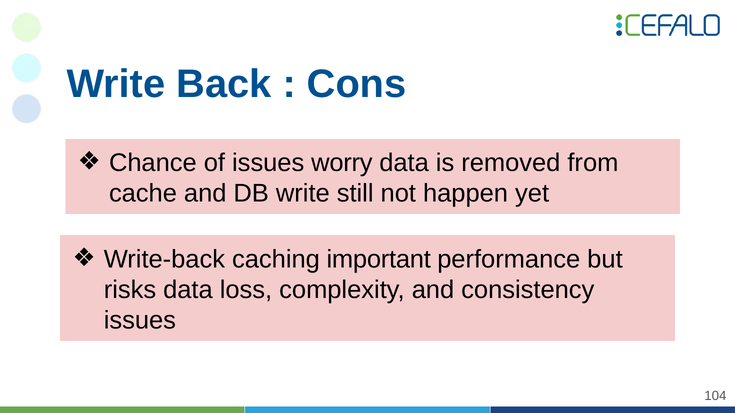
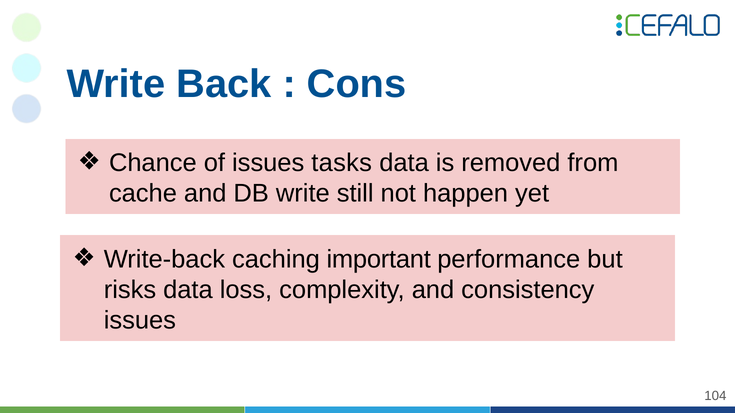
worry: worry -> tasks (342, 163)
